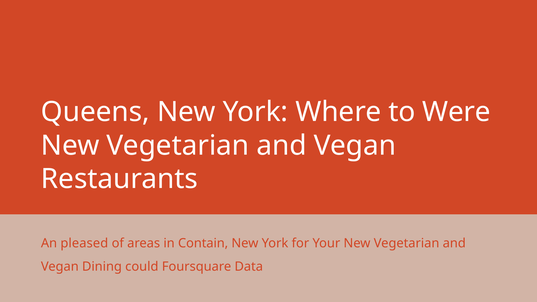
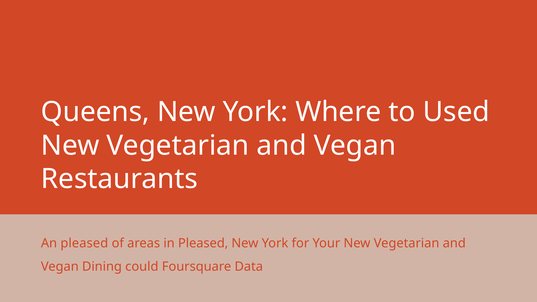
Were: Were -> Used (456, 112)
in Contain: Contain -> Pleased (203, 243)
